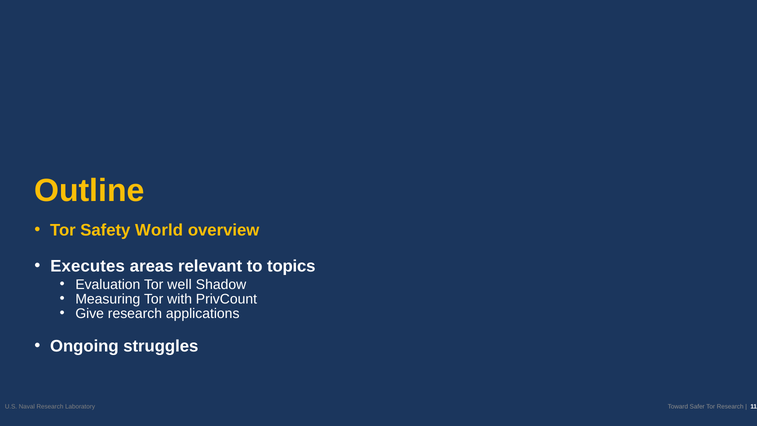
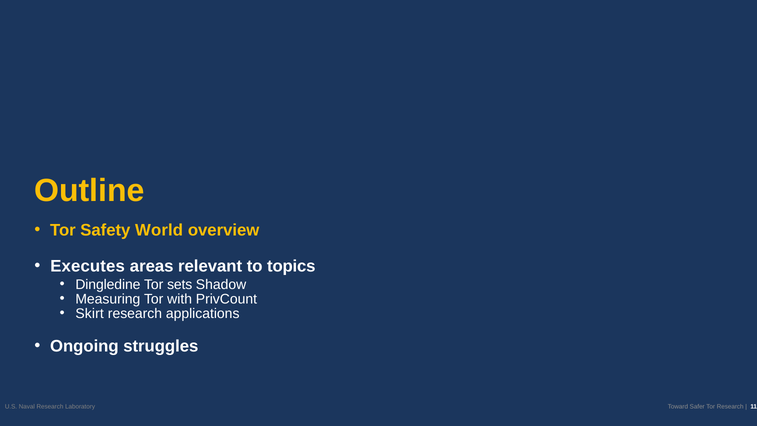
Evaluation: Evaluation -> Dingledine (108, 284)
well: well -> sets (180, 284)
Give: Give -> Skirt (90, 314)
